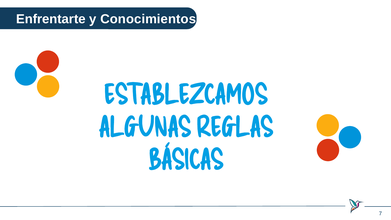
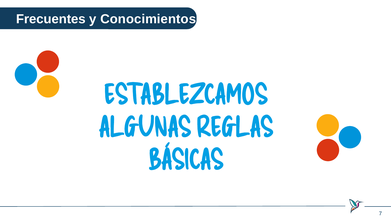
Enfrentarte: Enfrentarte -> Frecuentes (51, 19)
